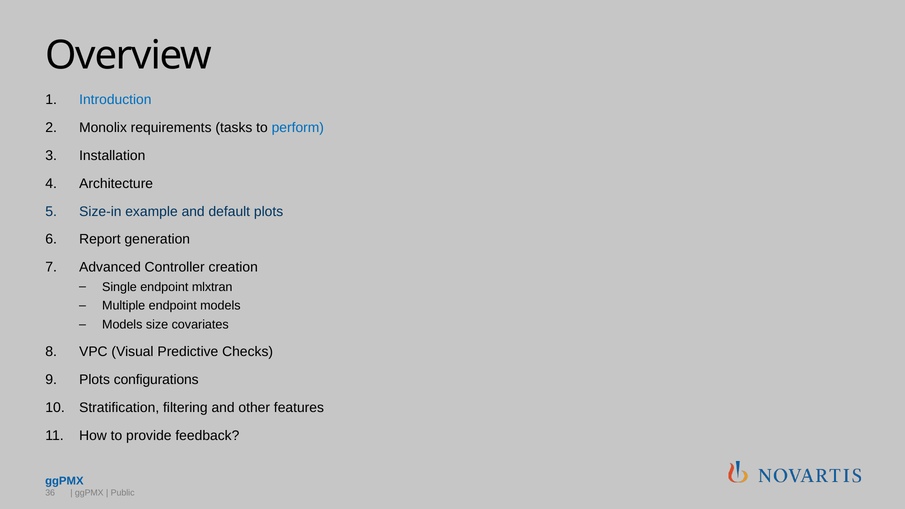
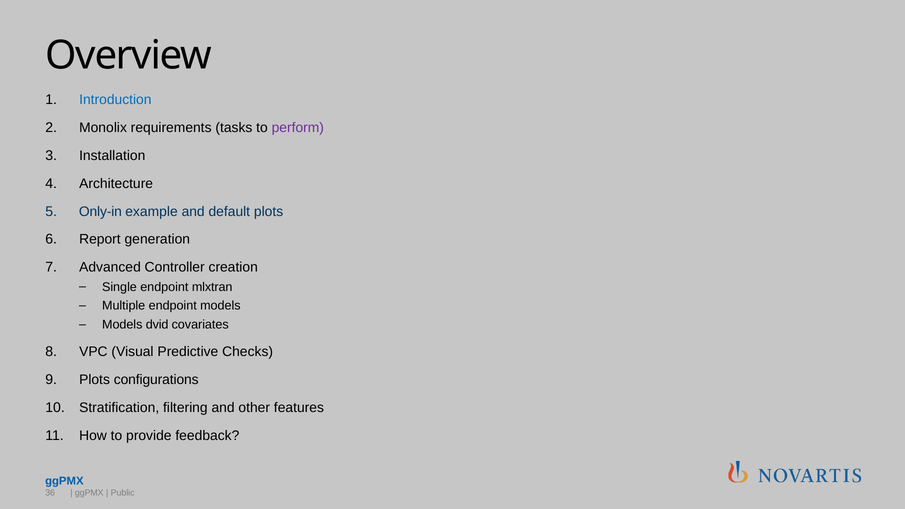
perform colour: blue -> purple (298, 128)
Size-in: Size-in -> Only-in (100, 211)
size: size -> dvid (157, 325)
